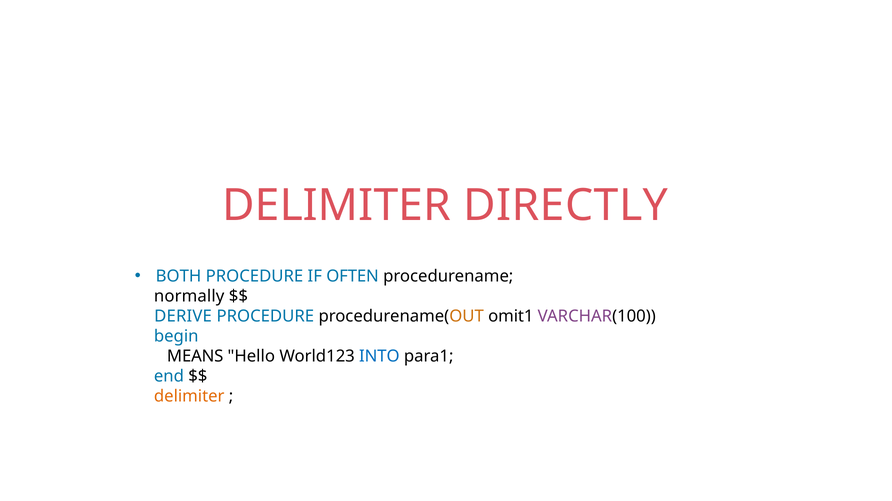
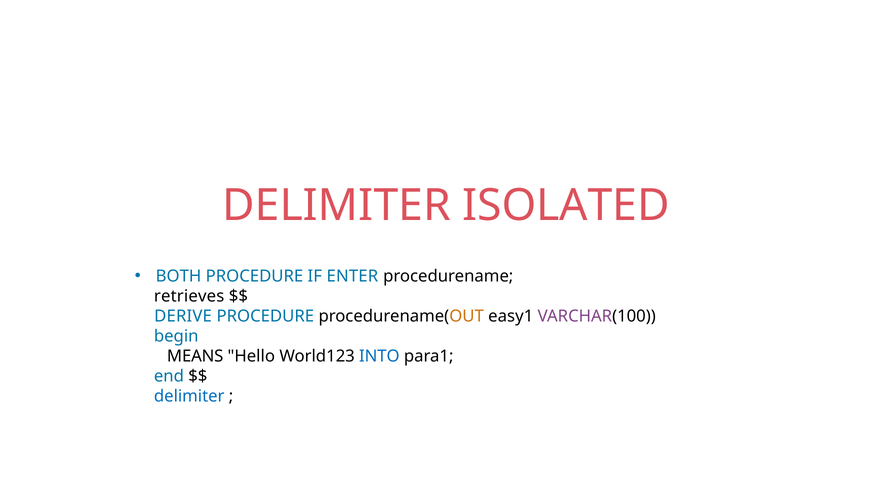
DIRECTLY: DIRECTLY -> ISOLATED (566, 206)
OFTEN: OFTEN -> ENTER (352, 276)
normally: normally -> retrieves (189, 297)
omit1: omit1 -> easy1 (511, 317)
delimiter colour: orange -> blue (189, 397)
